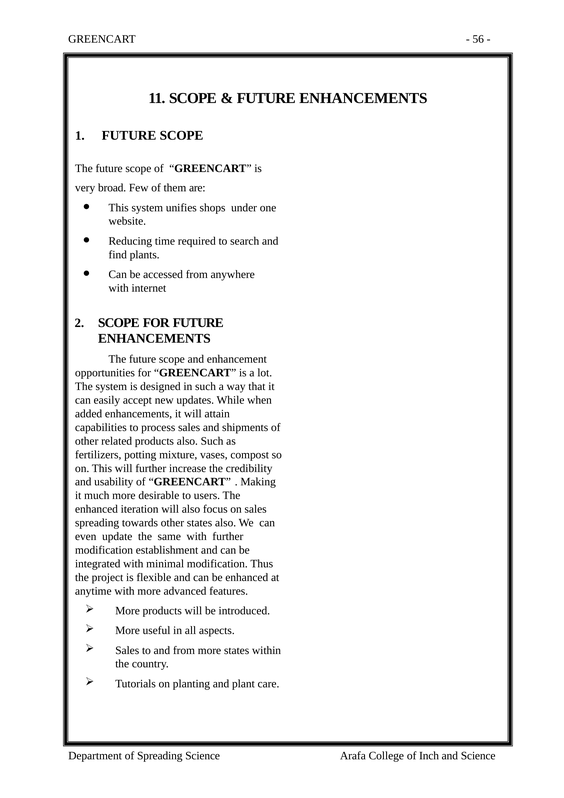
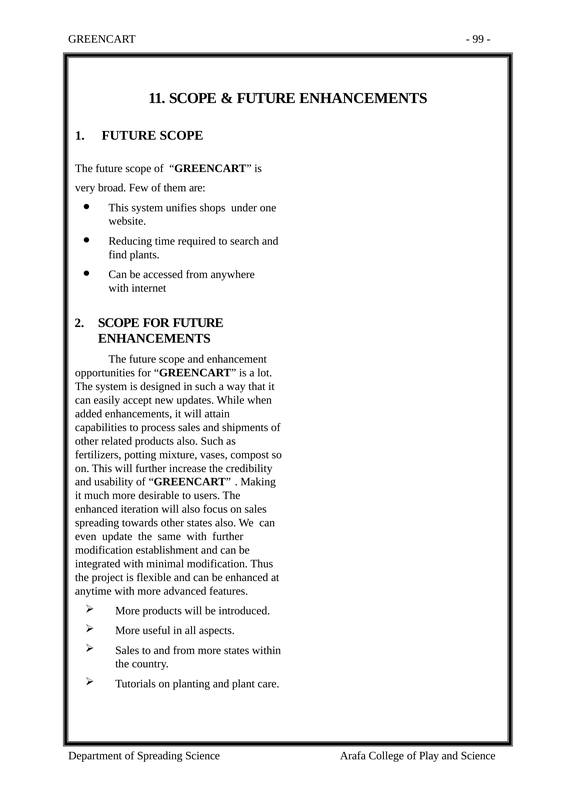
56: 56 -> 99 (478, 39)
Inch: Inch -> Play (429, 756)
